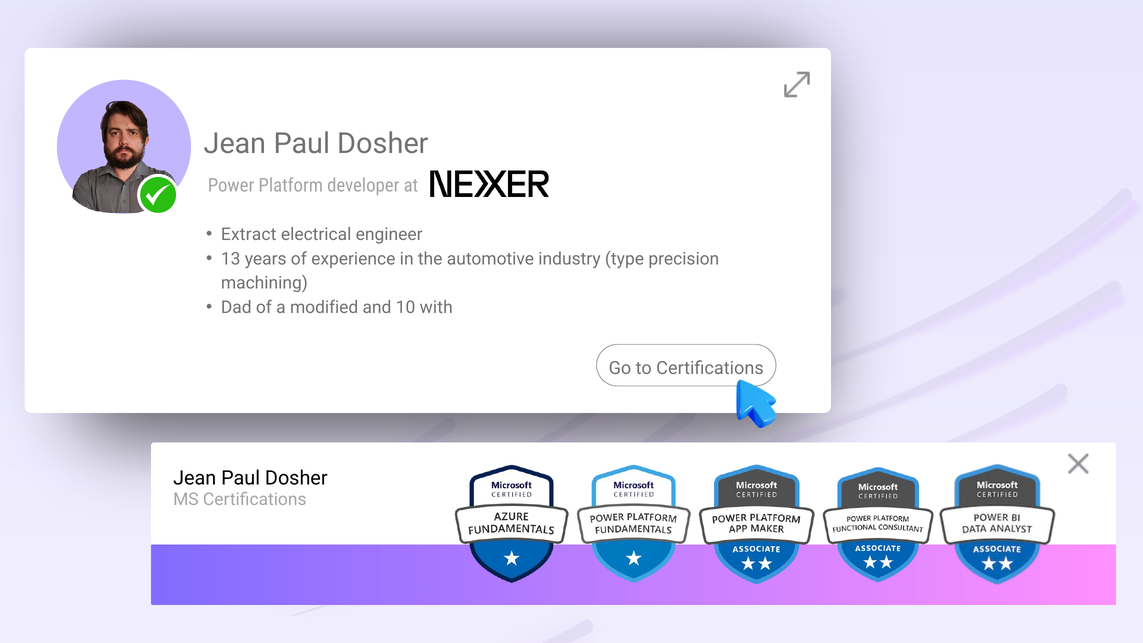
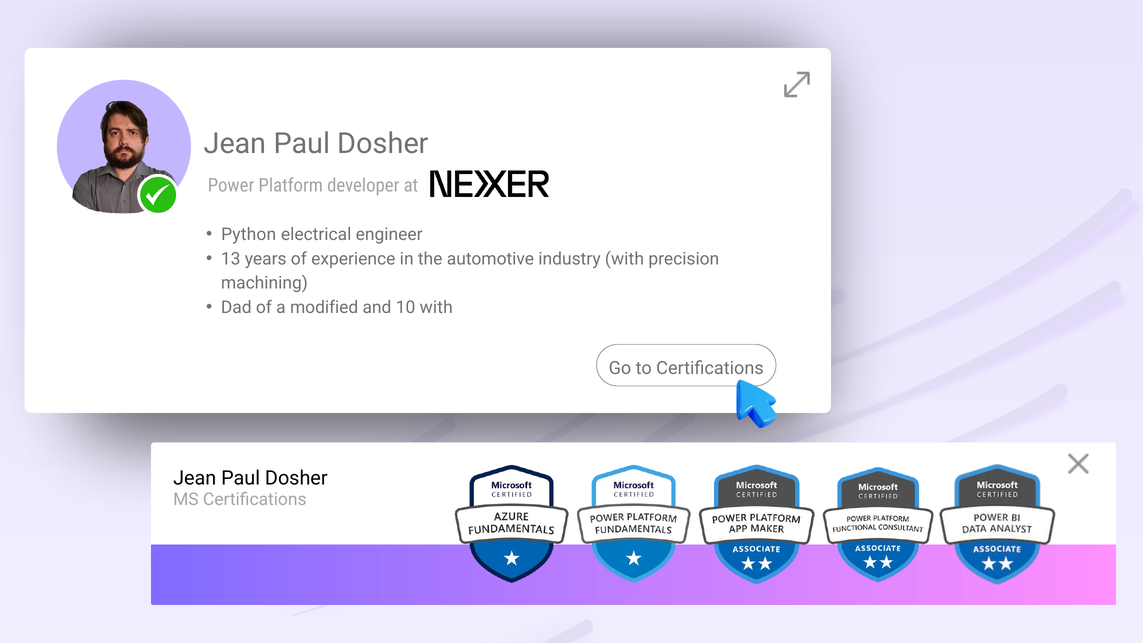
Extract: Extract -> Python (249, 234)
industry type: type -> with (624, 259)
